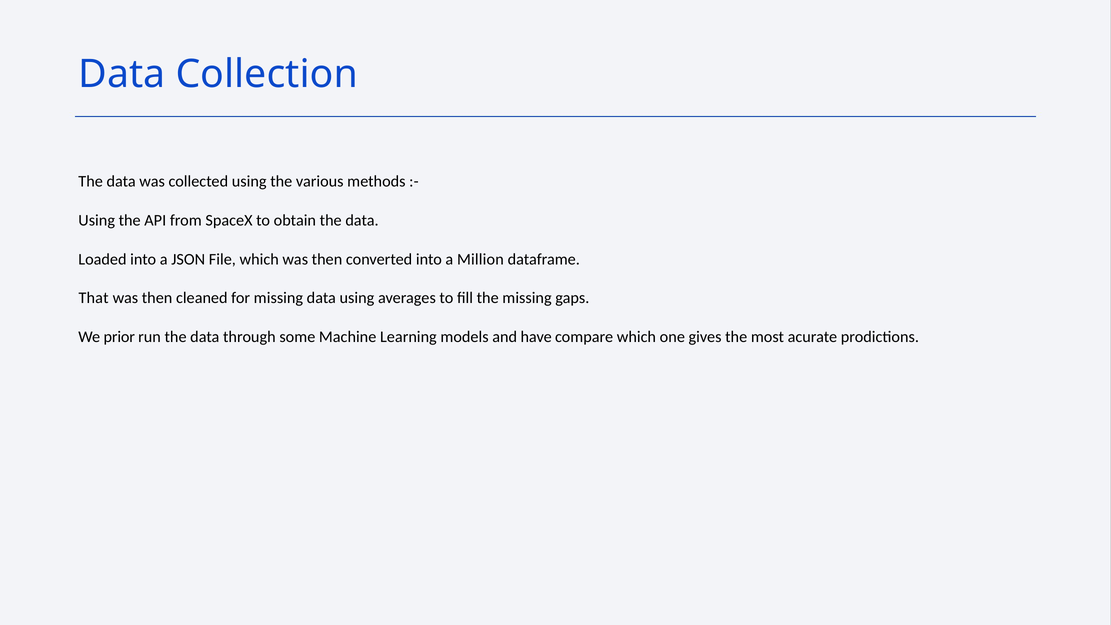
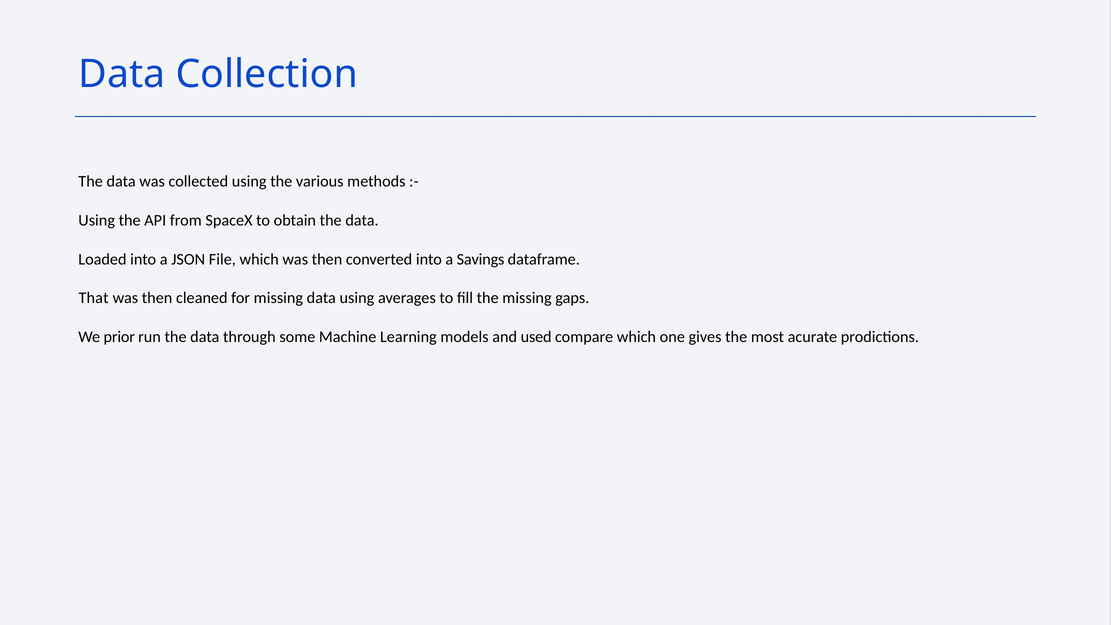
Million: Million -> Savings (481, 259)
have: have -> used (536, 337)
